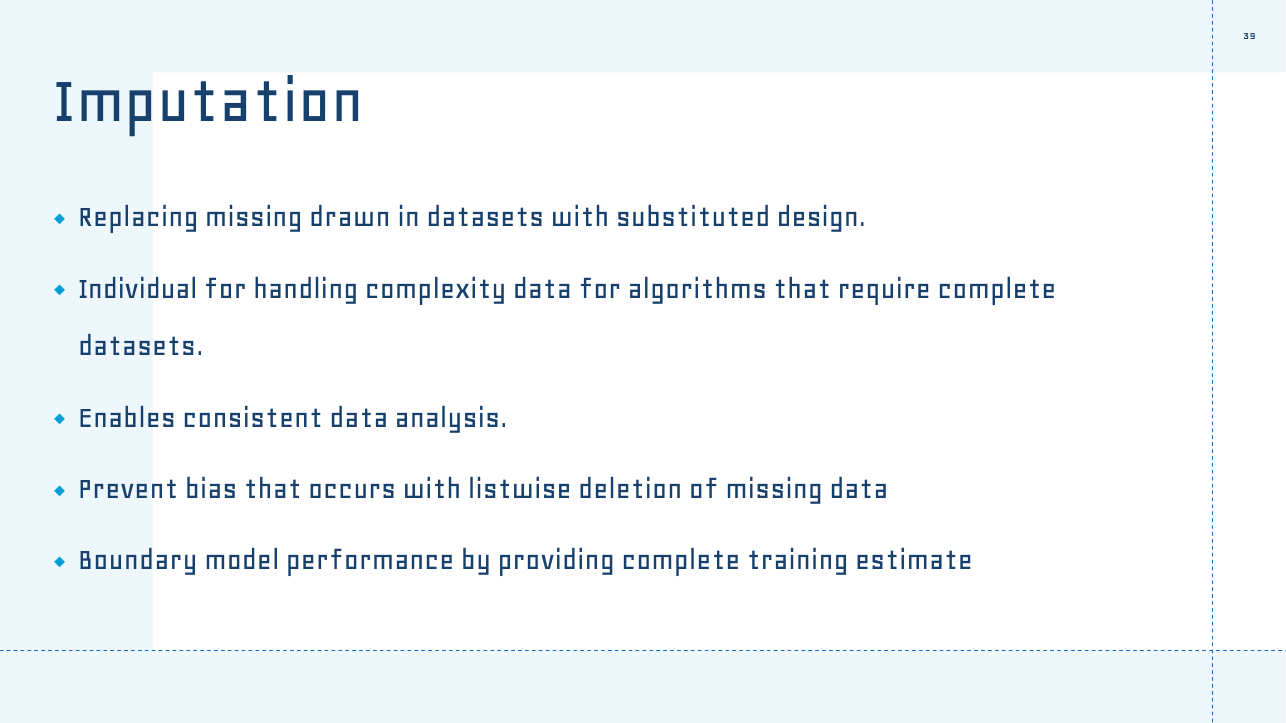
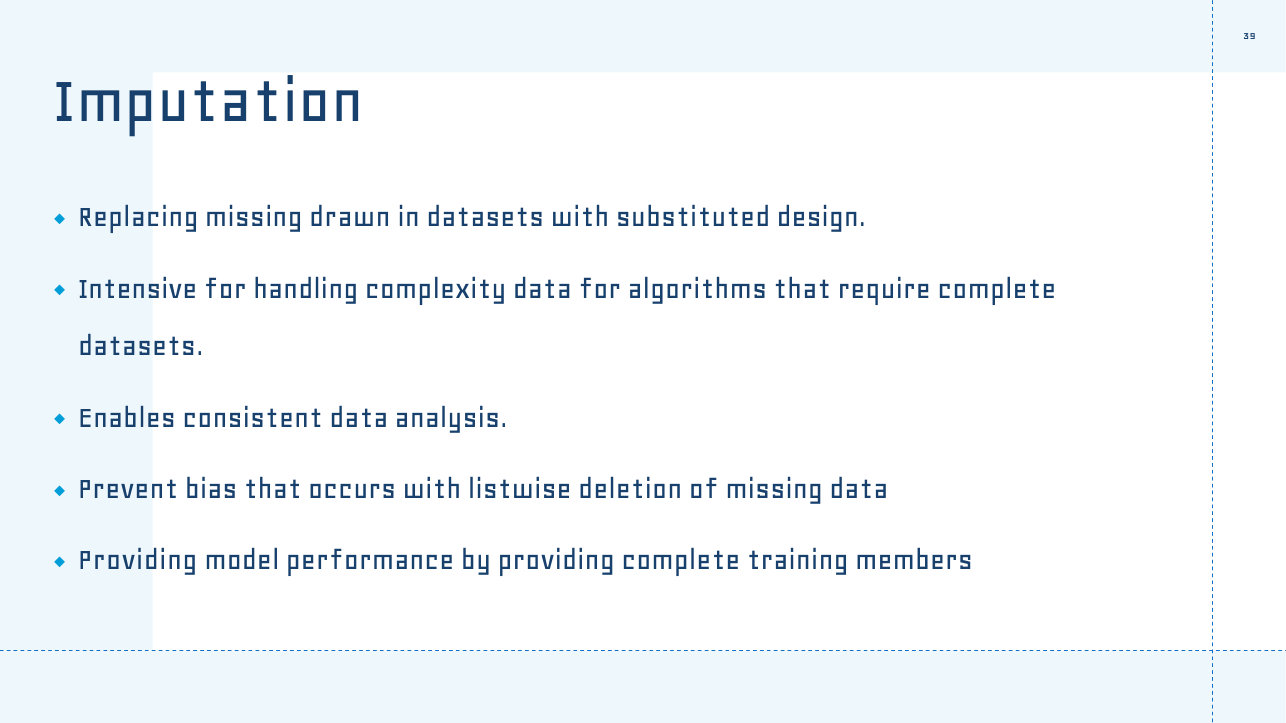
Individual: Individual -> Intensive (138, 288)
Boundary: Boundary -> Providing (138, 559)
estimate: estimate -> members (914, 559)
